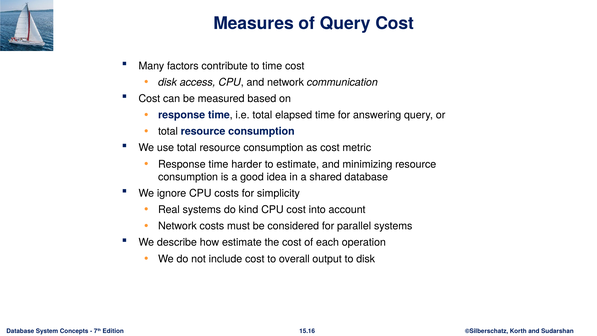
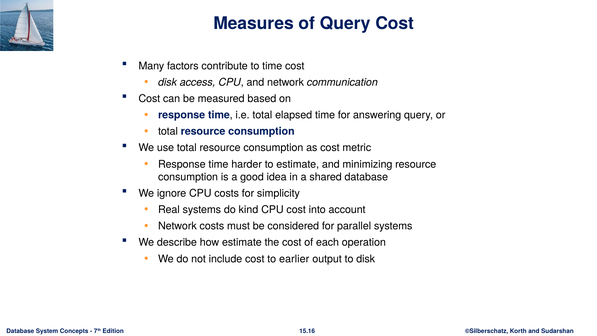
overall: overall -> earlier (294, 259)
